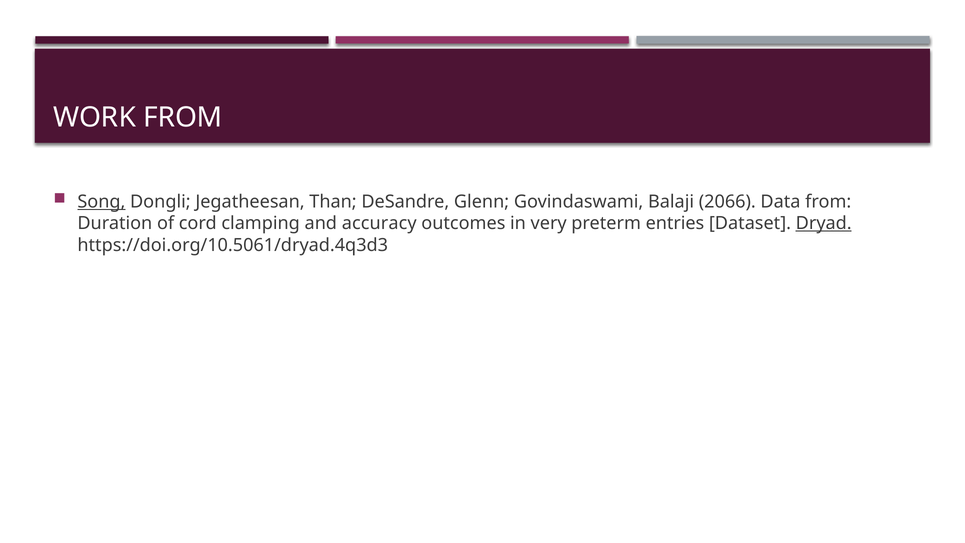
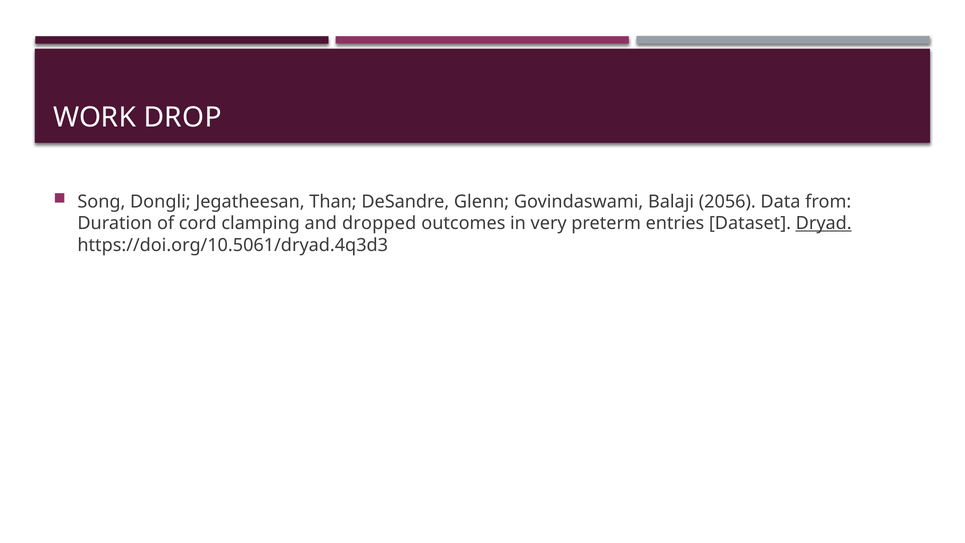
WORK FROM: FROM -> DROP (183, 117)
Song underline: present -> none (101, 202)
2066: 2066 -> 2056 (727, 202)
accuracy: accuracy -> dropped (379, 223)
